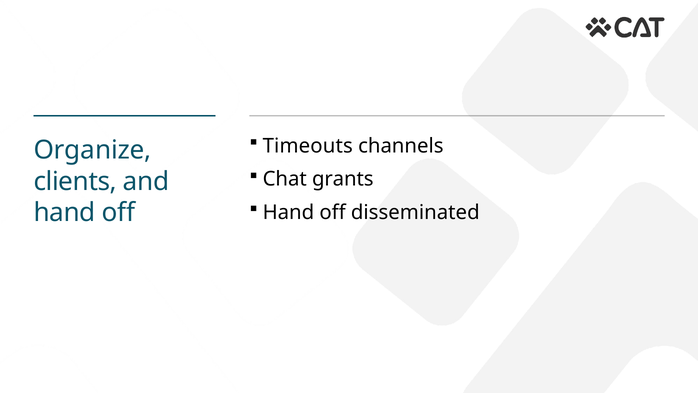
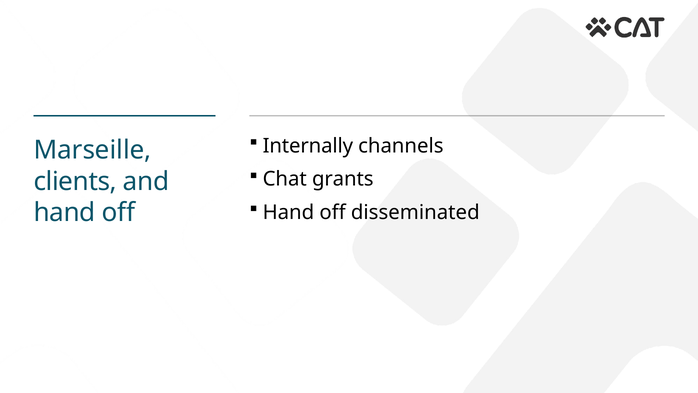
Timeouts: Timeouts -> Internally (308, 146)
Organize: Organize -> Marseille (92, 150)
